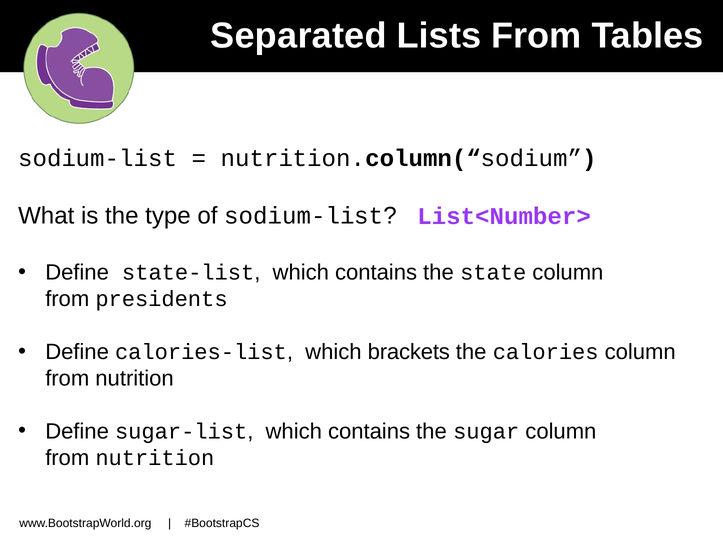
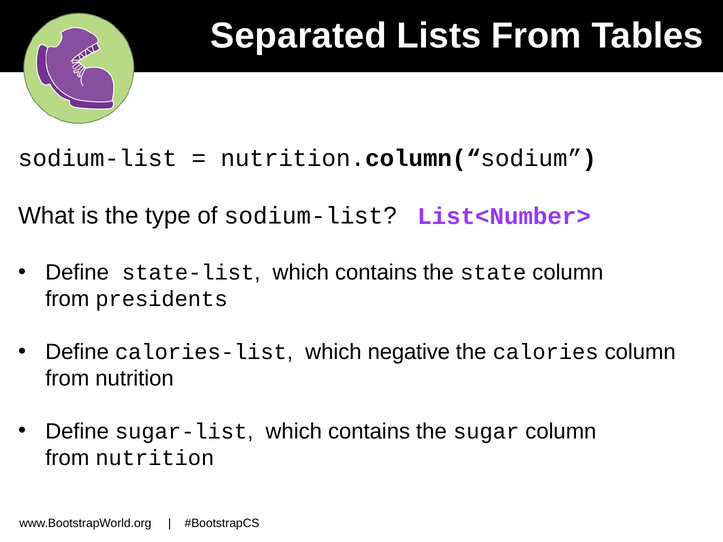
brackets: brackets -> negative (409, 352)
